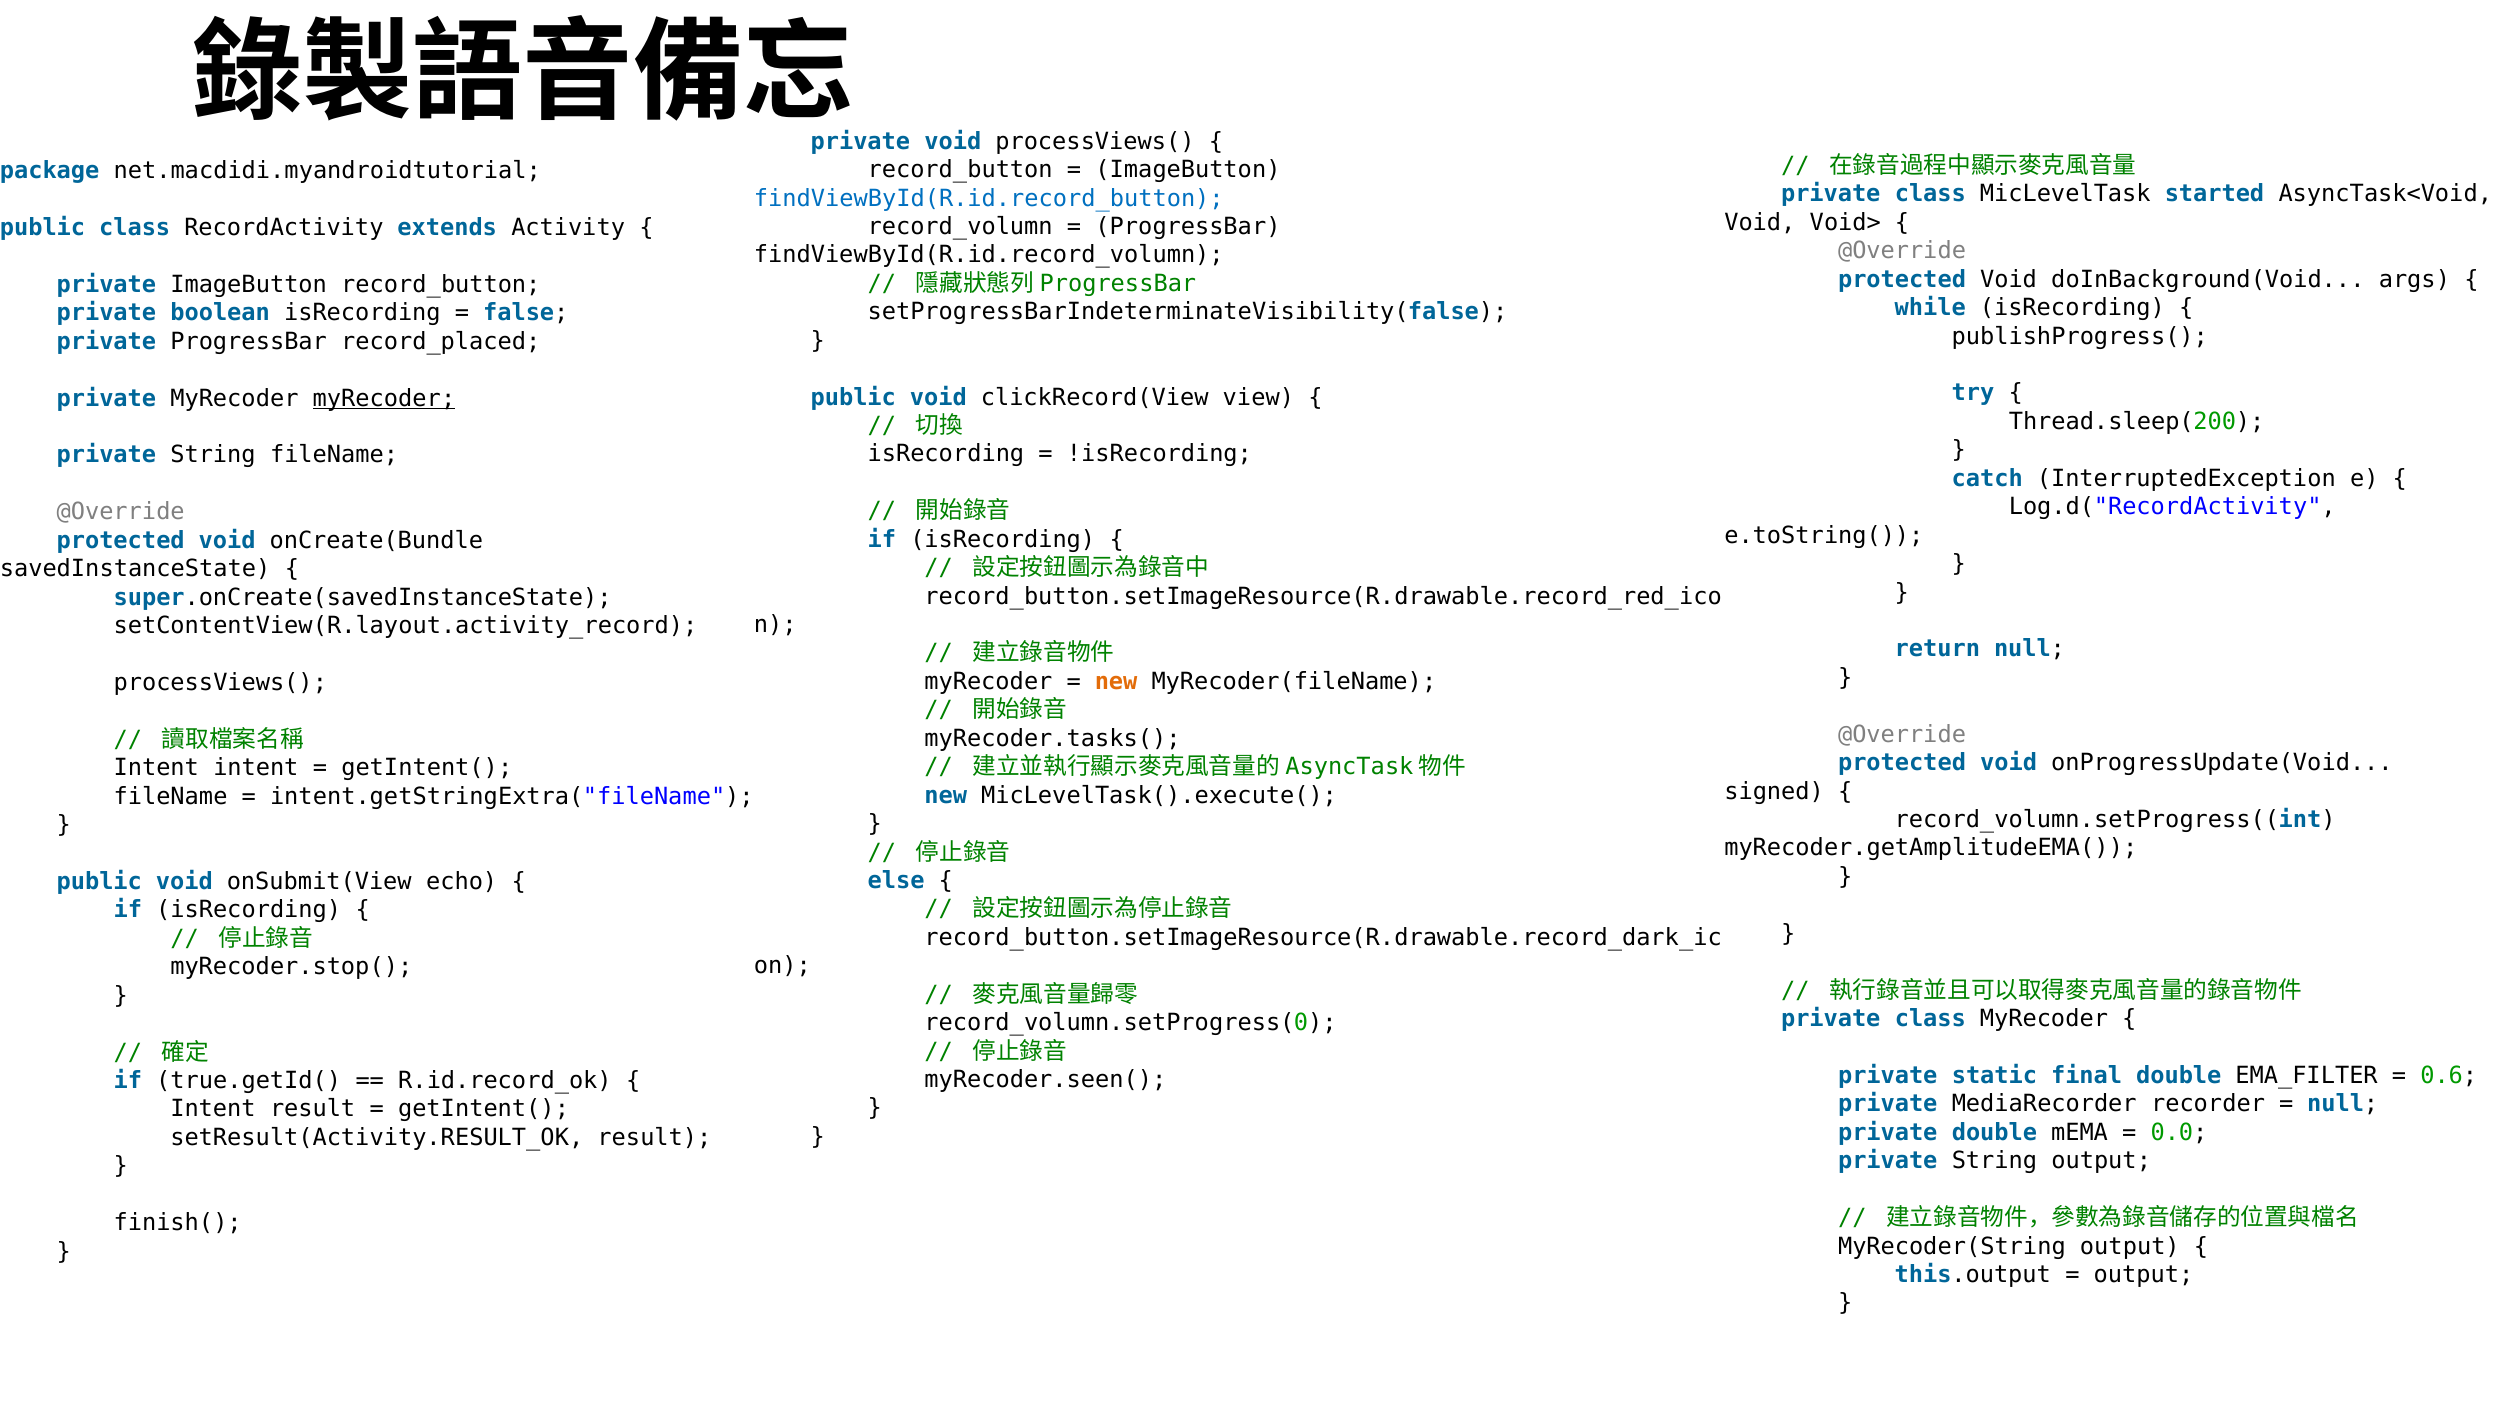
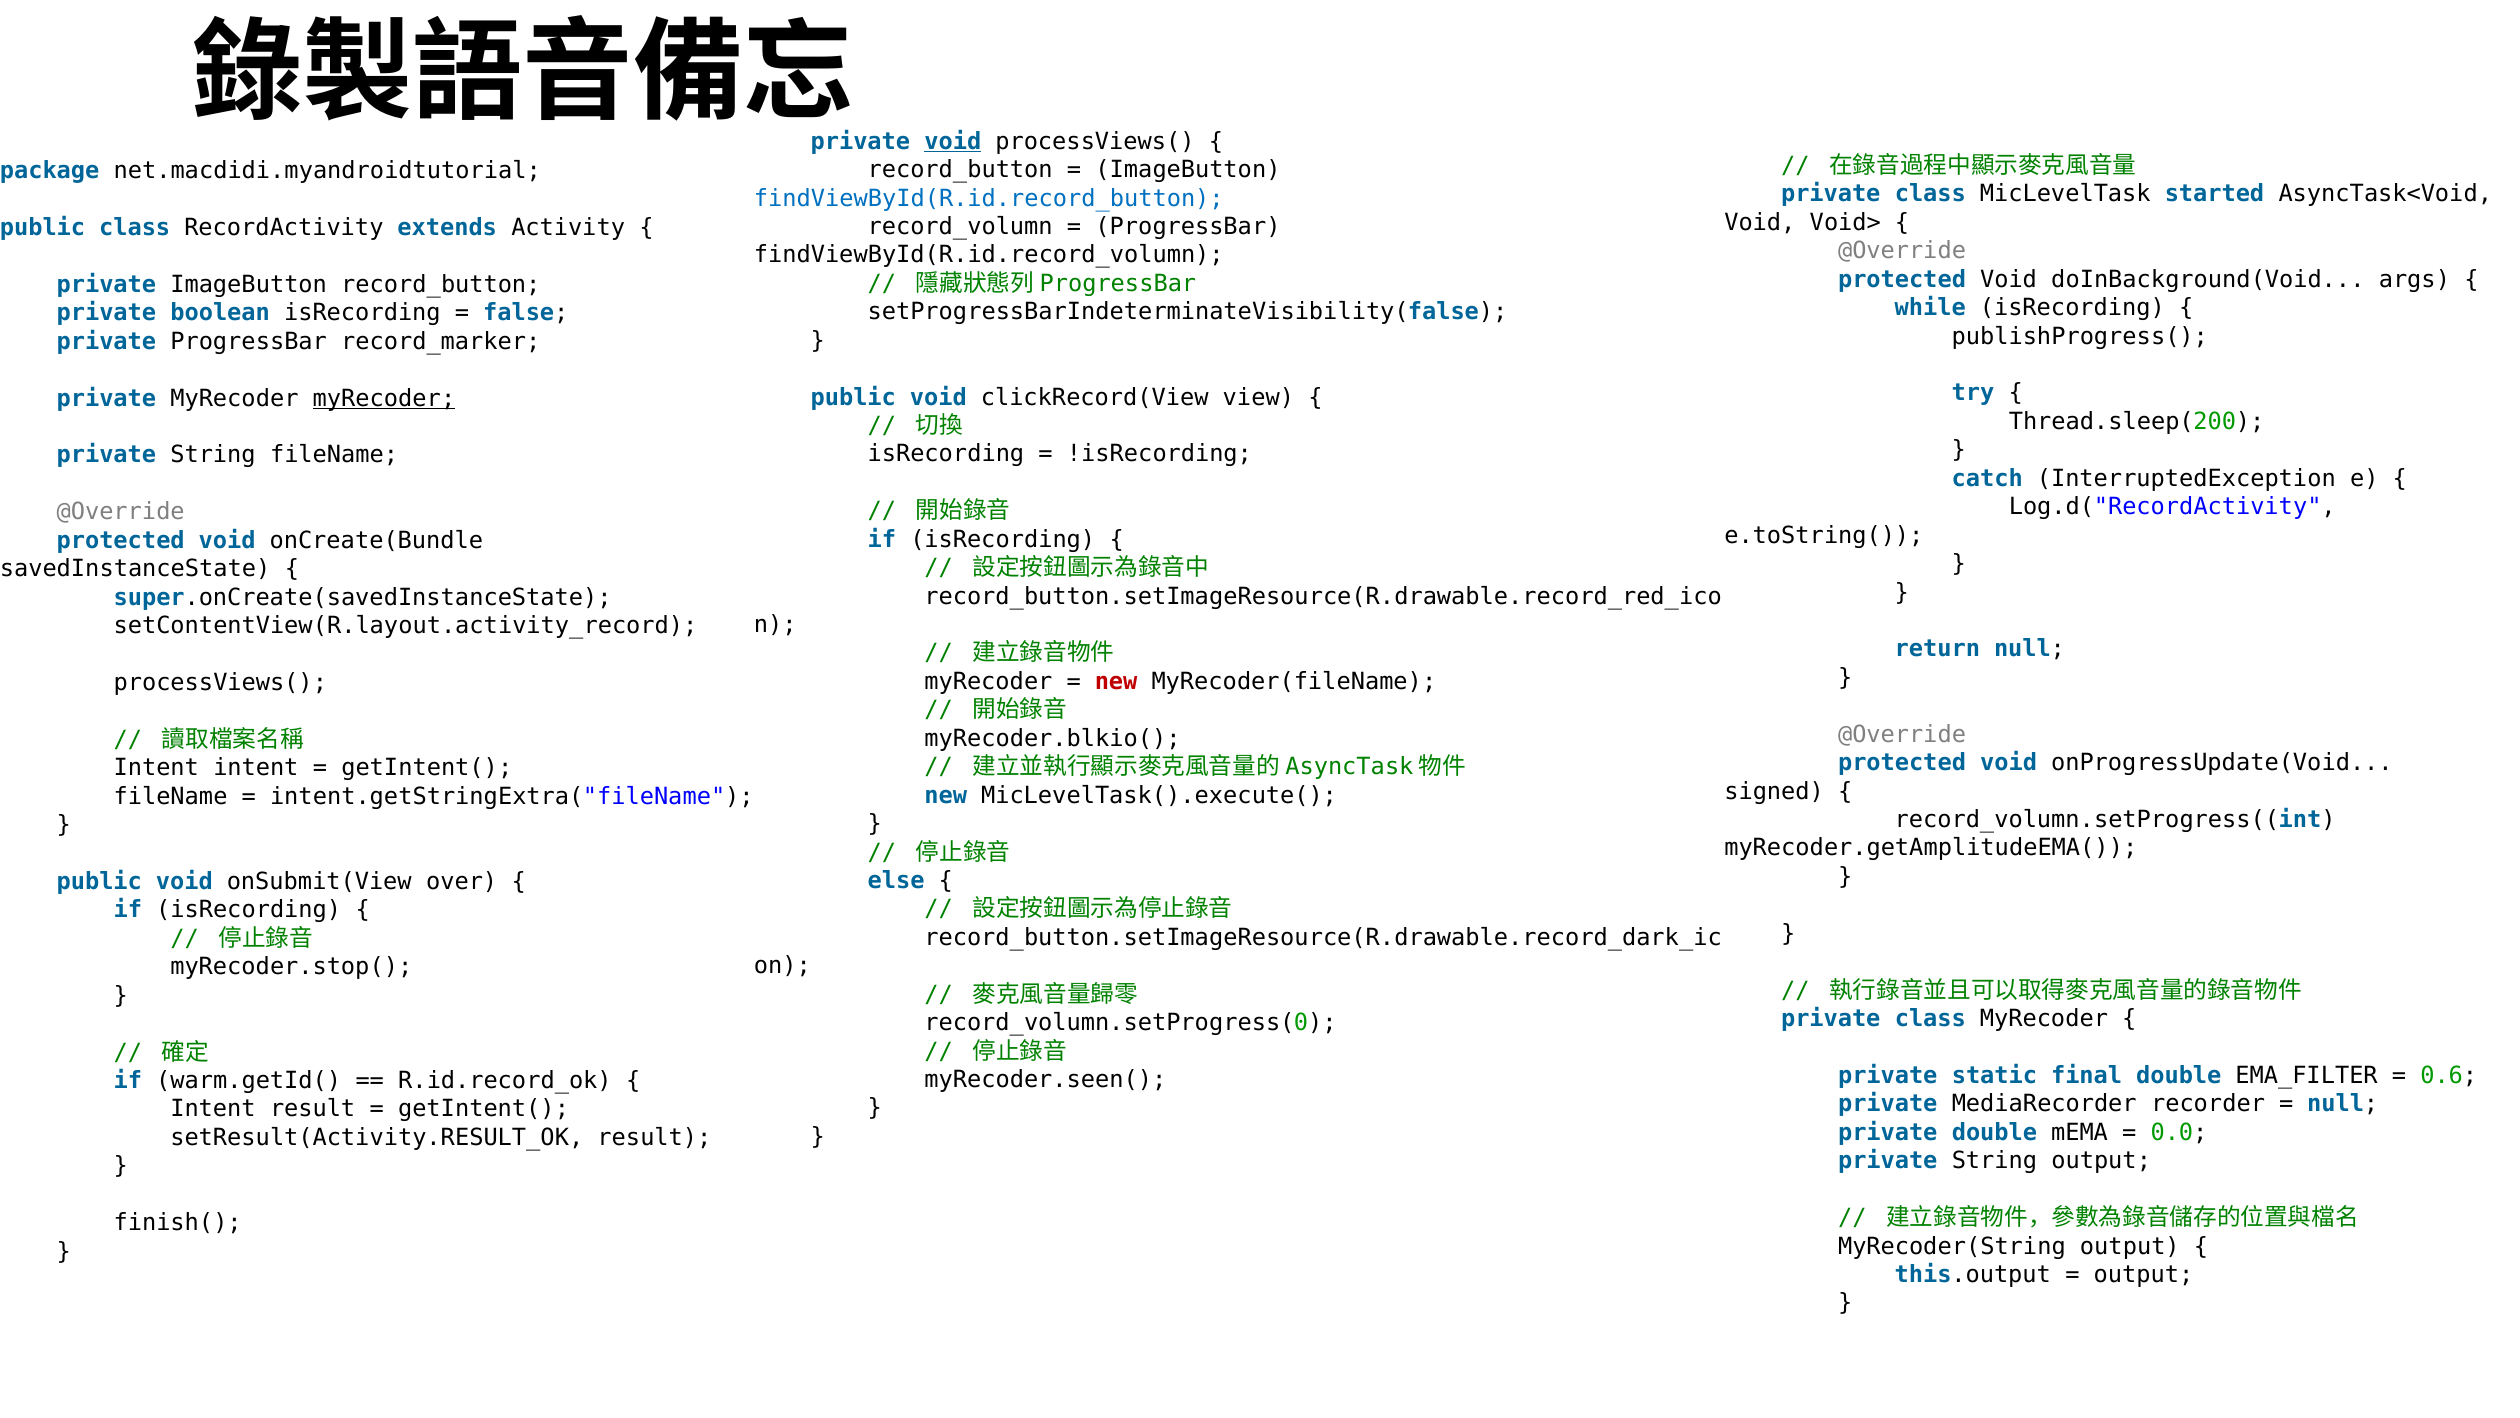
void underline: none -> present (953, 141)
record_placed: record_placed -> record_marker (441, 341)
new colour: orange -> red (1116, 681)
myRecoder.tasks(: myRecoder.tasks( -> myRecoder.blkio( (1052, 738)
echo: echo -> over (462, 881)
true.getId(: true.getId( -> warm.getId( (249, 1080)
